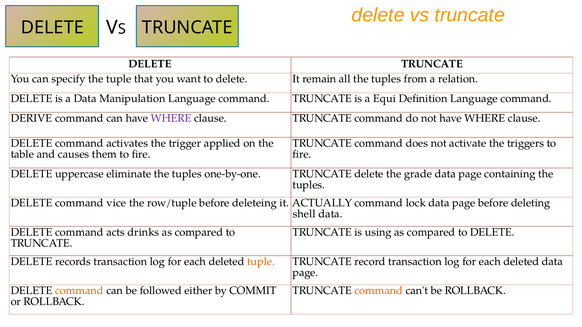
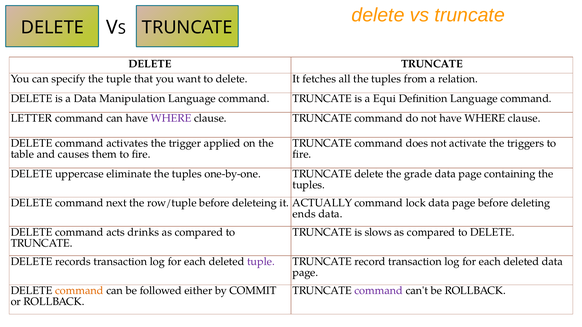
remain: remain -> fetches (319, 79)
DERIVE: DERIVE -> LETTER (31, 118)
vice: vice -> next (116, 203)
shell: shell -> ends (304, 214)
using: using -> slows (378, 233)
tuple colour: orange -> purple (261, 262)
command colour: orange -> purple (379, 291)
